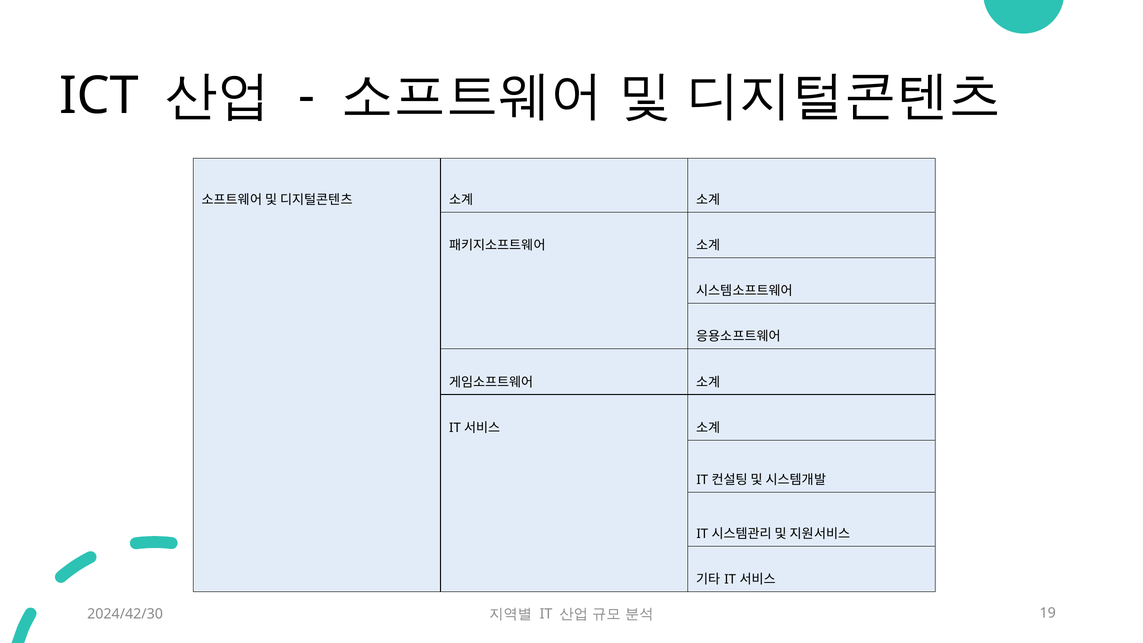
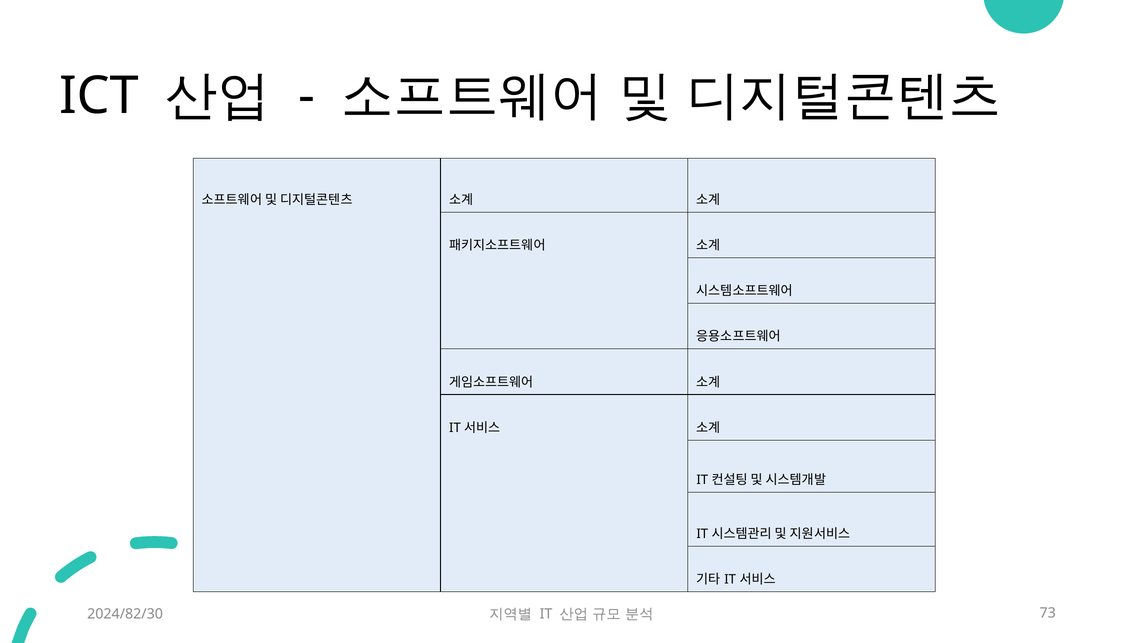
2024/42/30: 2024/42/30 -> 2024/82/30 (125, 614)
19: 19 -> 73 (1048, 613)
